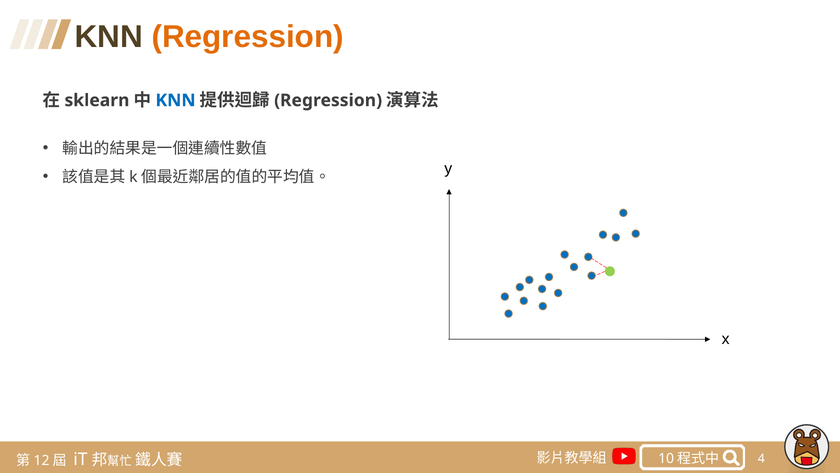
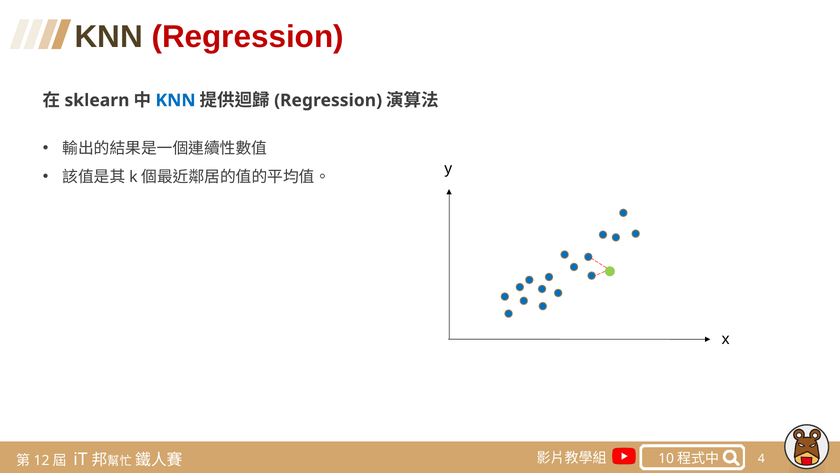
Regression colour: orange -> red (248, 37)
